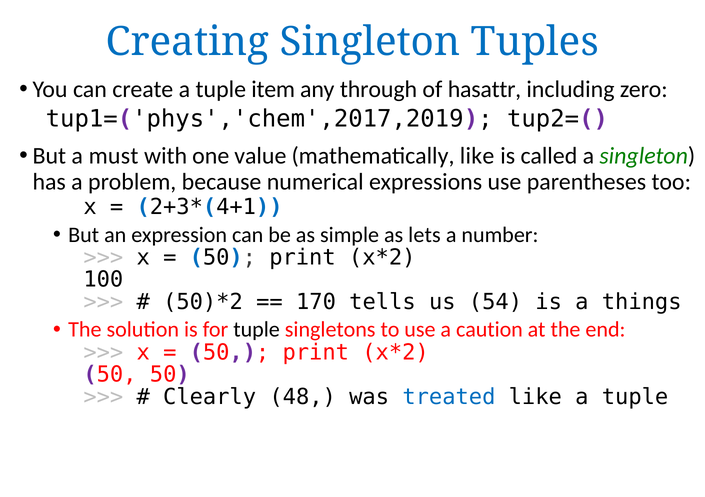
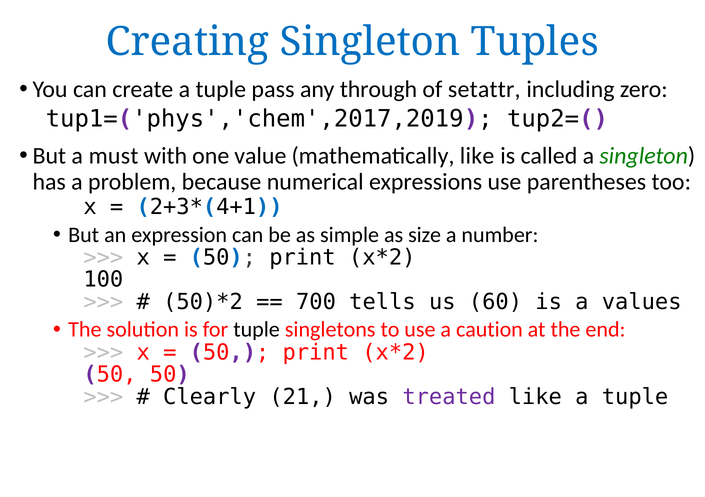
item: item -> pass (273, 89)
hasattr: hasattr -> setattr (484, 89)
lets: lets -> size (425, 235)
170: 170 -> 700 (316, 302)
54: 54 -> 60 (495, 302)
things: things -> values (642, 302)
48: 48 -> 21 (303, 397)
treated colour: blue -> purple (449, 397)
